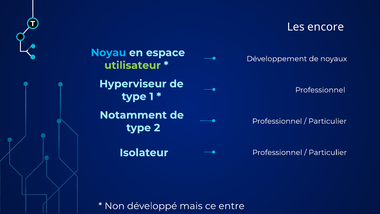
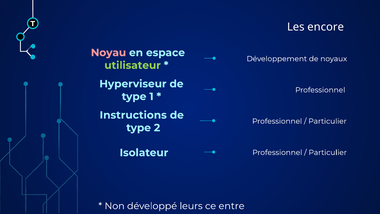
Noyau colour: light blue -> pink (108, 53)
Notamment: Notamment -> Instructions (133, 115)
mais: mais -> leurs (191, 206)
